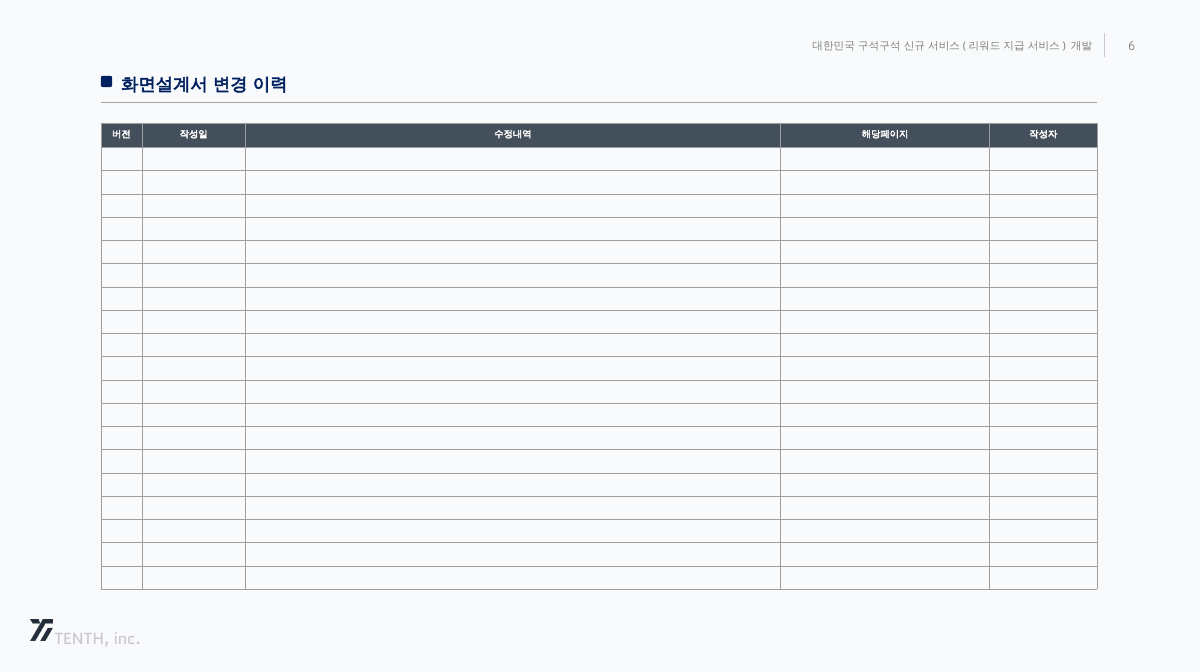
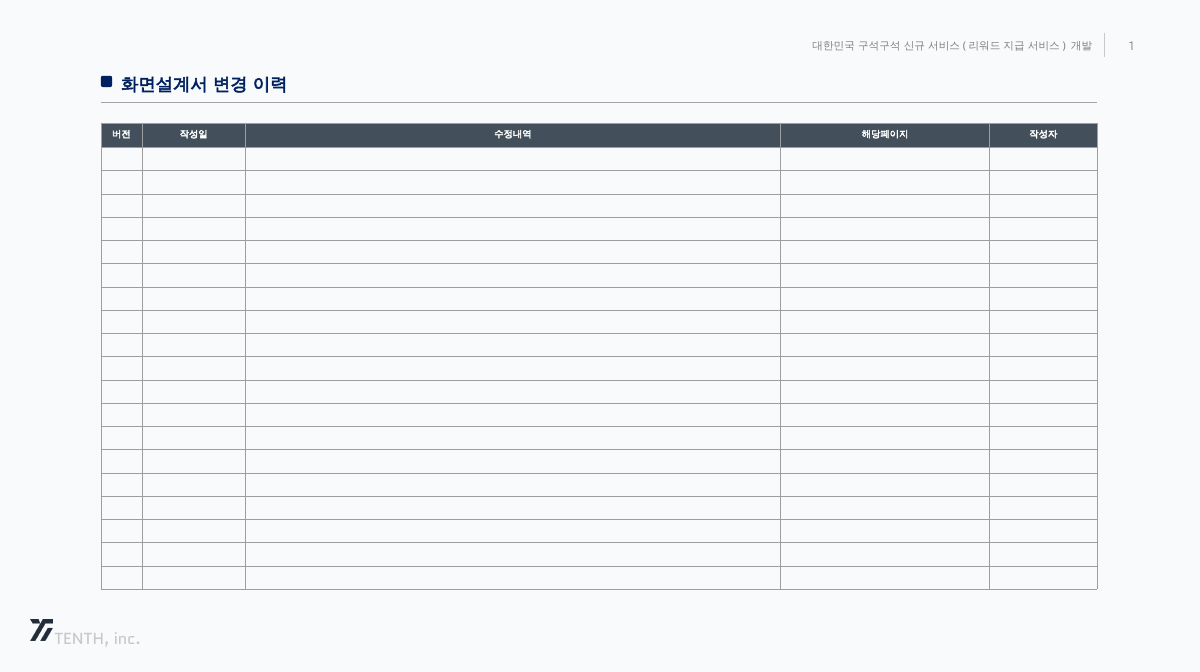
6: 6 -> 1 (1132, 46)
